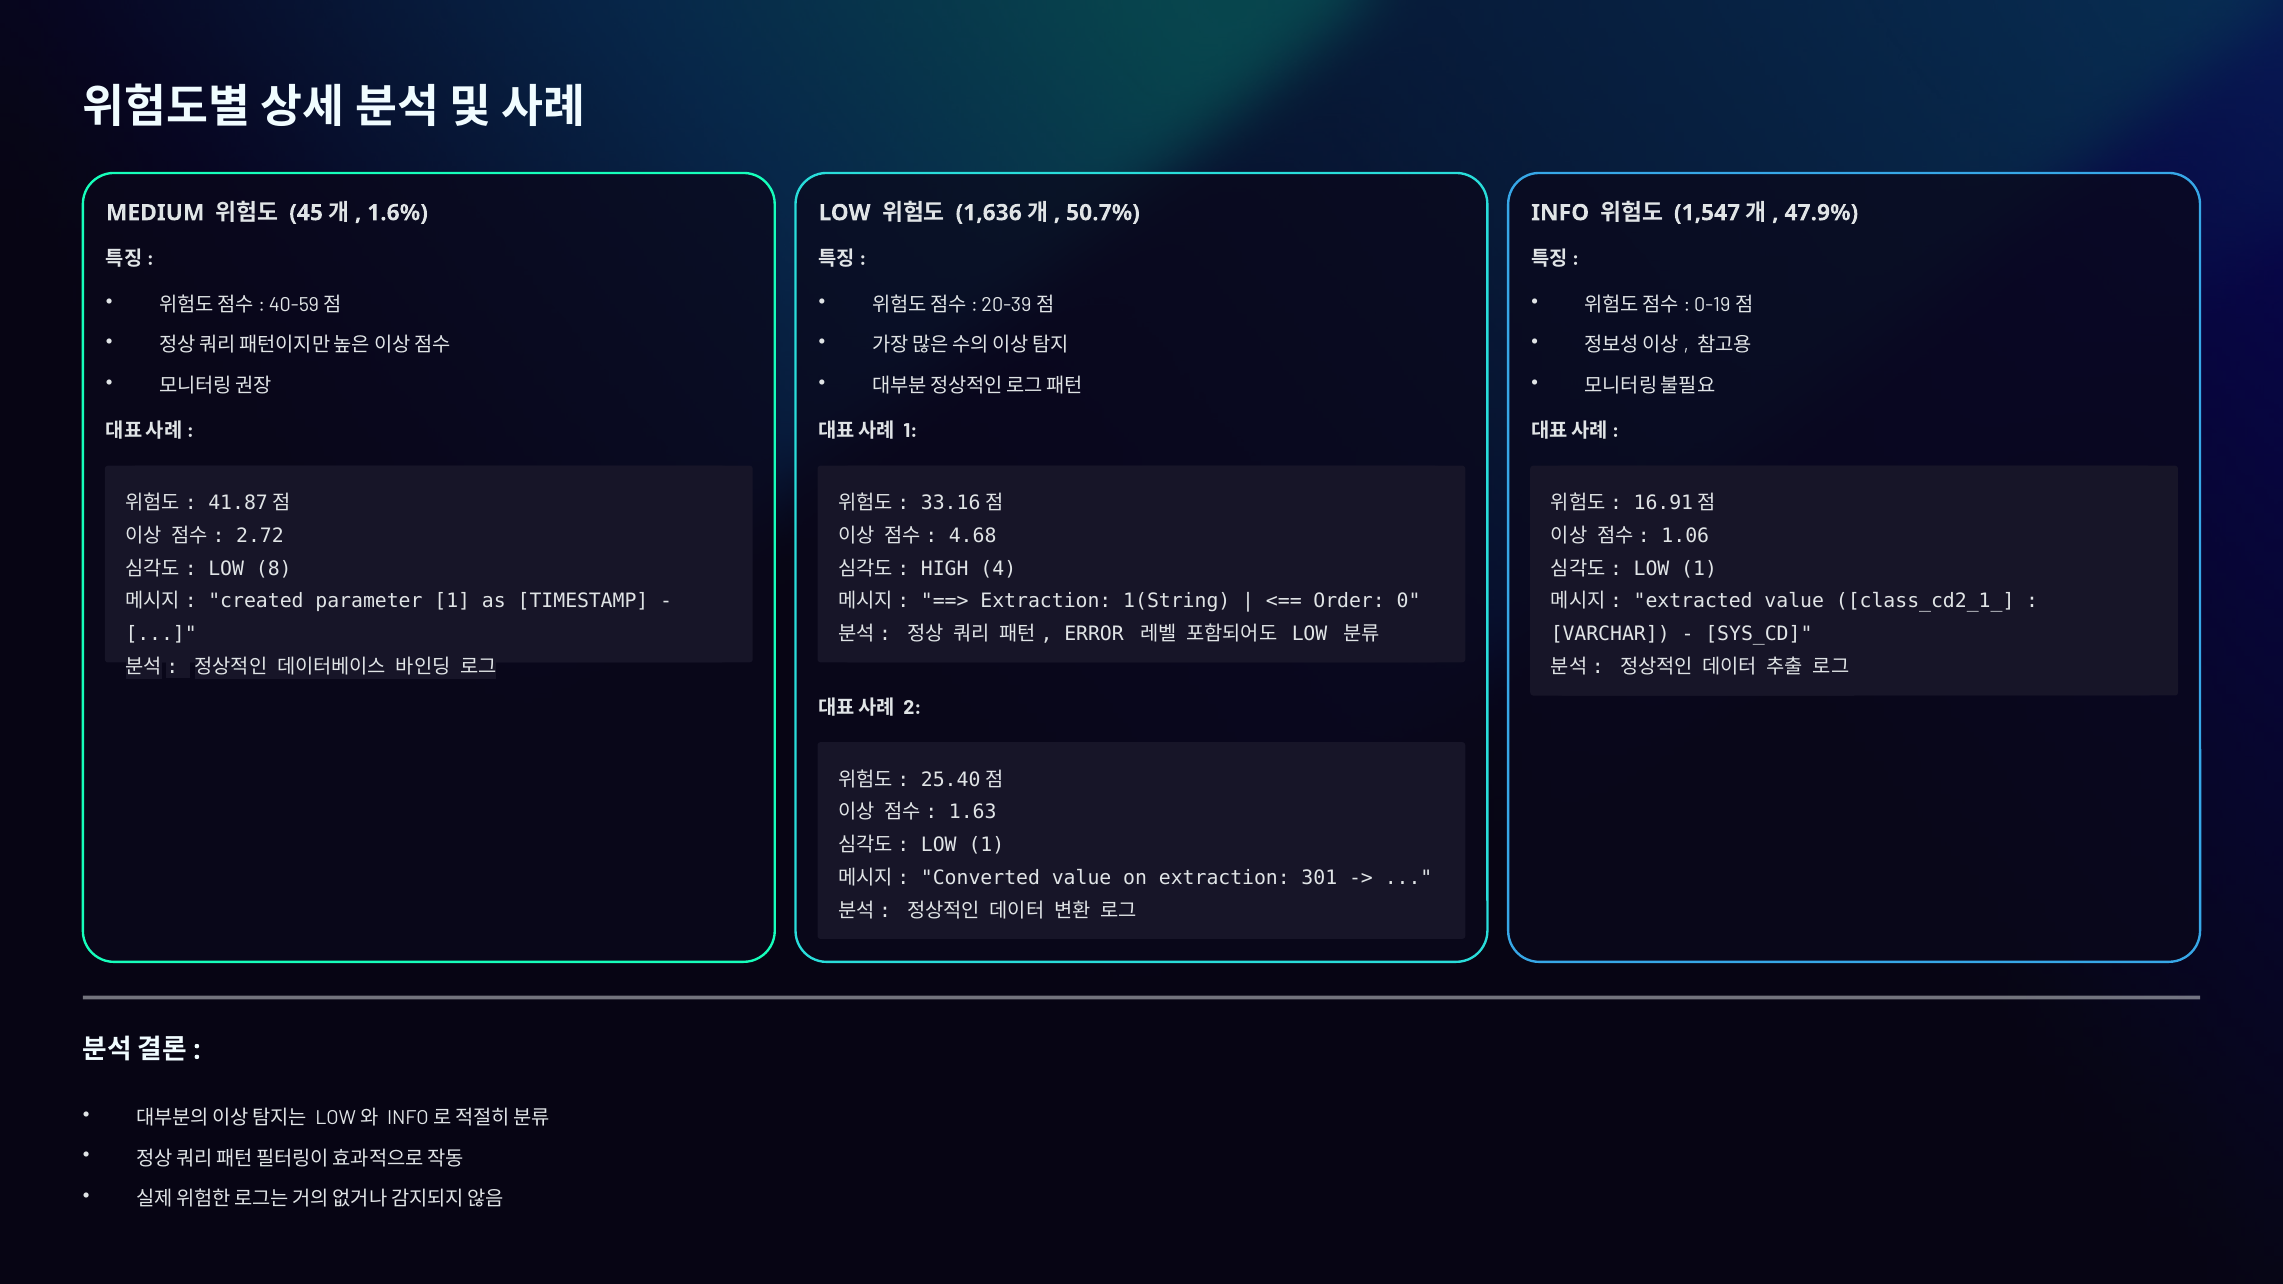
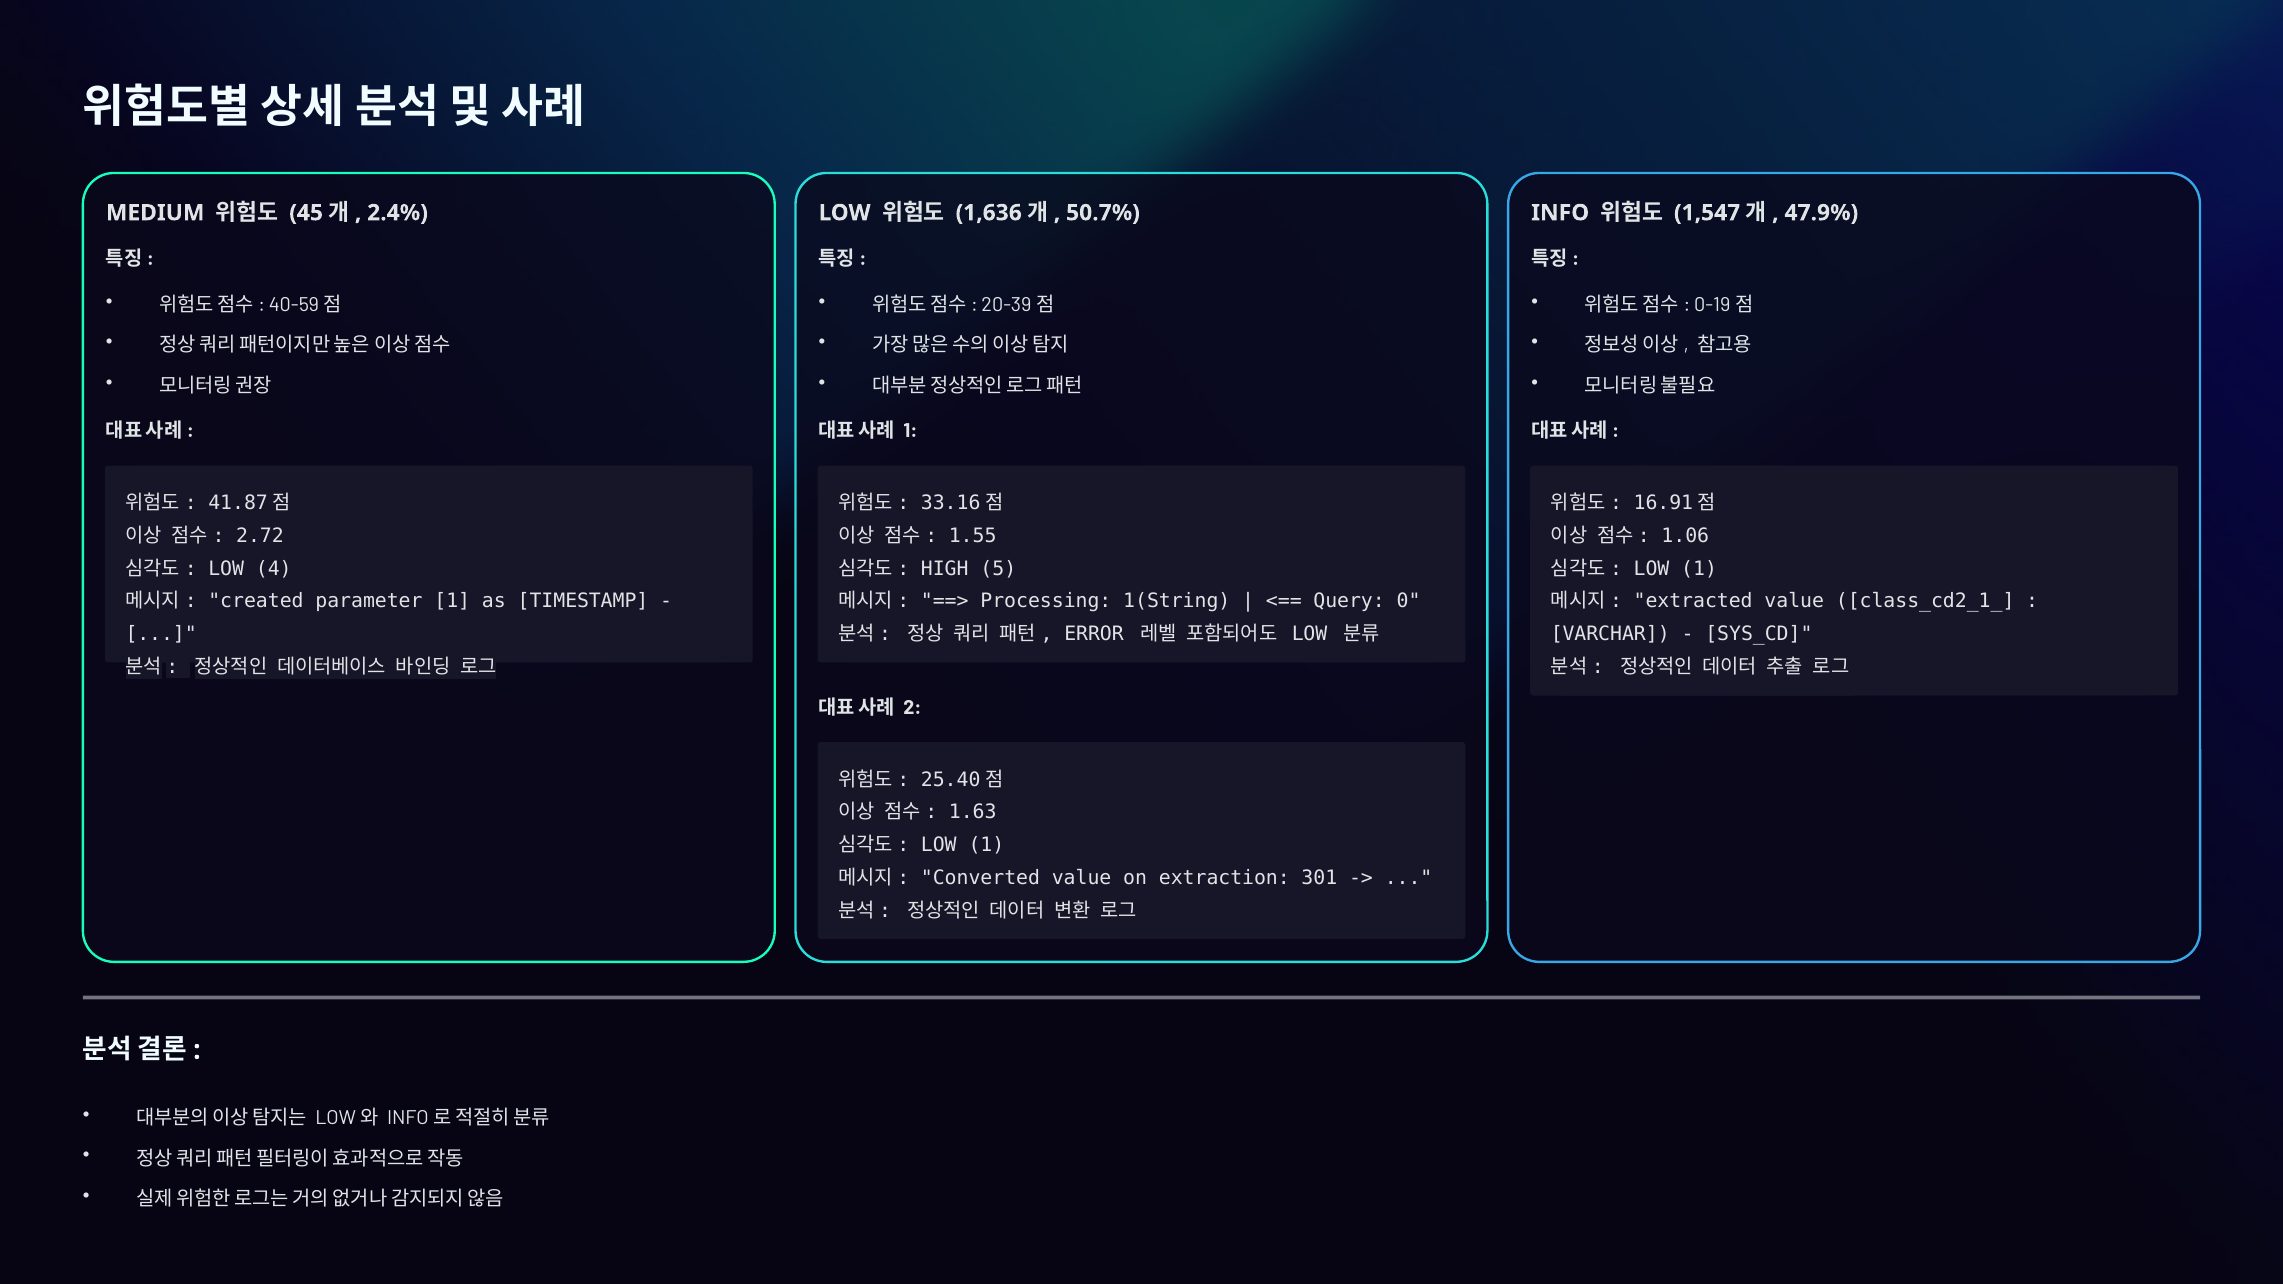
1.6%: 1.6% -> 2.4% (398, 213)
4.68: 4.68 -> 1.55 (973, 536)
8: 8 -> 4 (274, 569)
4: 4 -> 5 (998, 569)
Extraction: Extraction -> Processing (1046, 601)
Order: Order -> Query (1349, 601)
